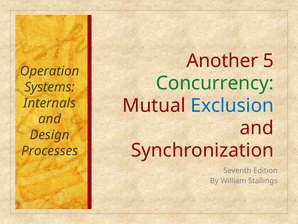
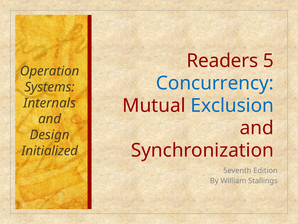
Another: Another -> Readers (222, 61)
Concurrency colour: green -> blue (215, 83)
Processes: Processes -> Initialized (50, 151)
